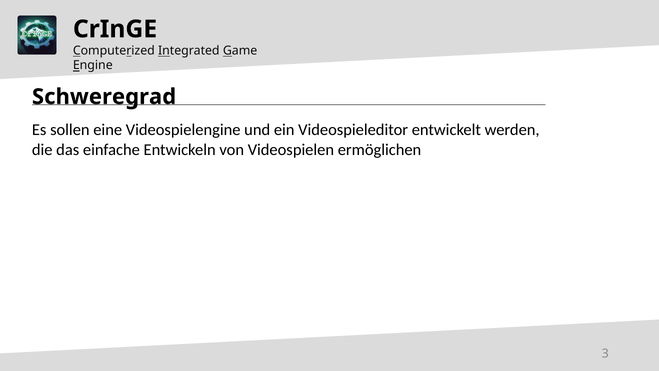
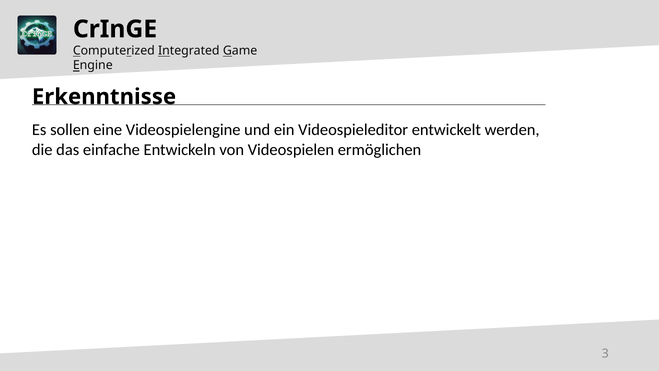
Schweregrad: Schweregrad -> Erkenntnisse (104, 97)
